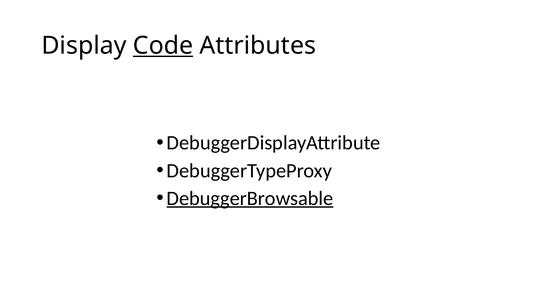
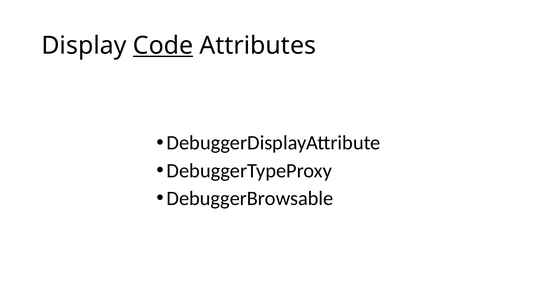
DebuggerBrowsable underline: present -> none (250, 198)
